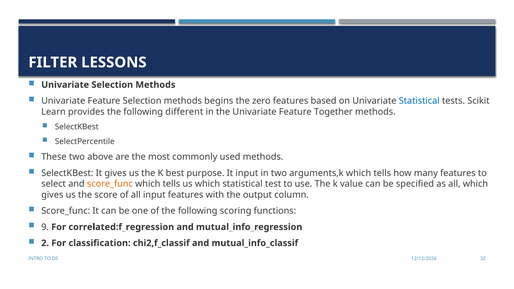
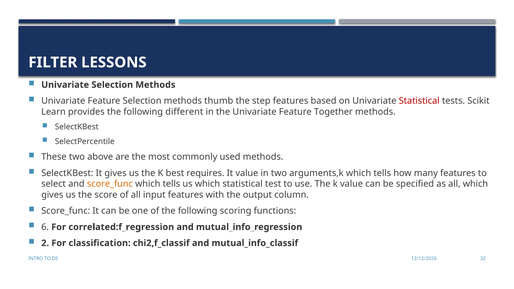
begins: begins -> thumb (219, 101)
zero: zero -> step (261, 101)
Statistical colour: blue -> red (419, 101)
purpose: purpose -> requires (205, 173)
It input: input -> value (247, 173)
9: 9 -> 6 (45, 227)
